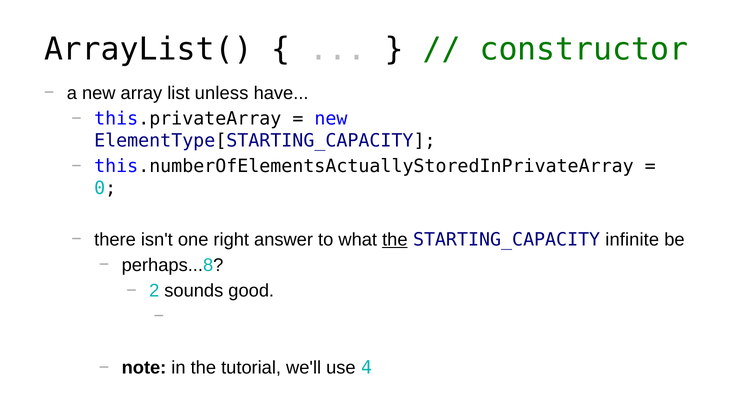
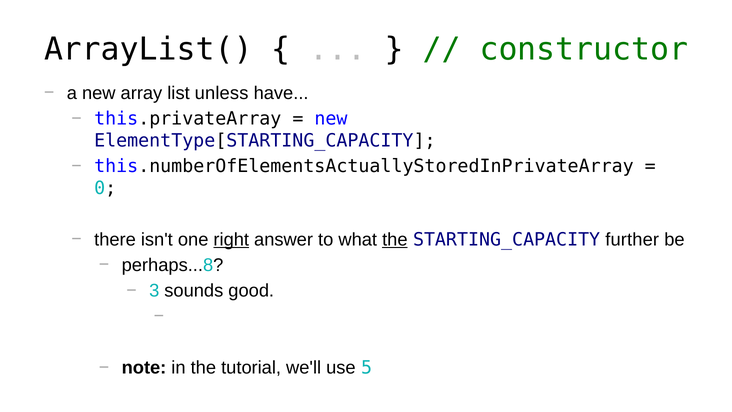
right underline: none -> present (231, 239)
infinite: infinite -> further (632, 239)
2: 2 -> 3 (154, 291)
4: 4 -> 5 (367, 368)
